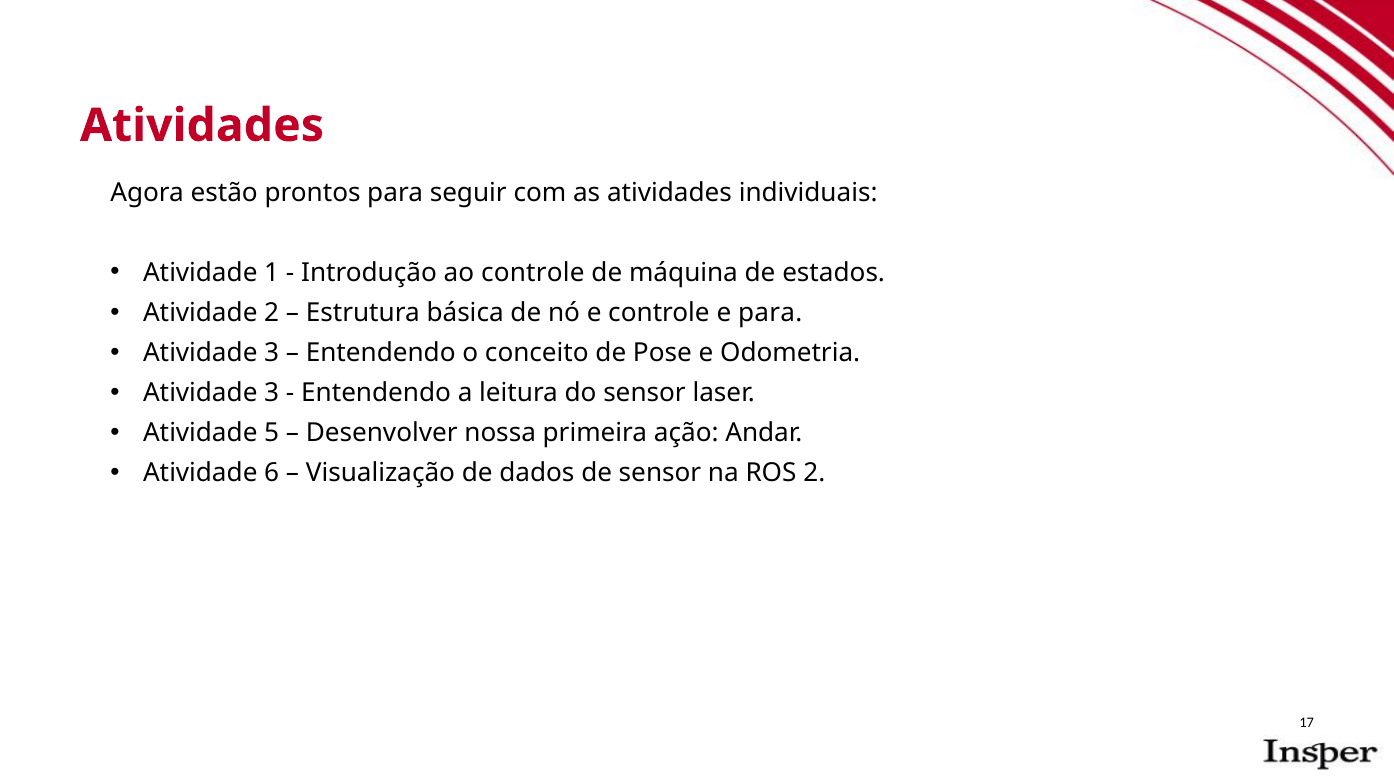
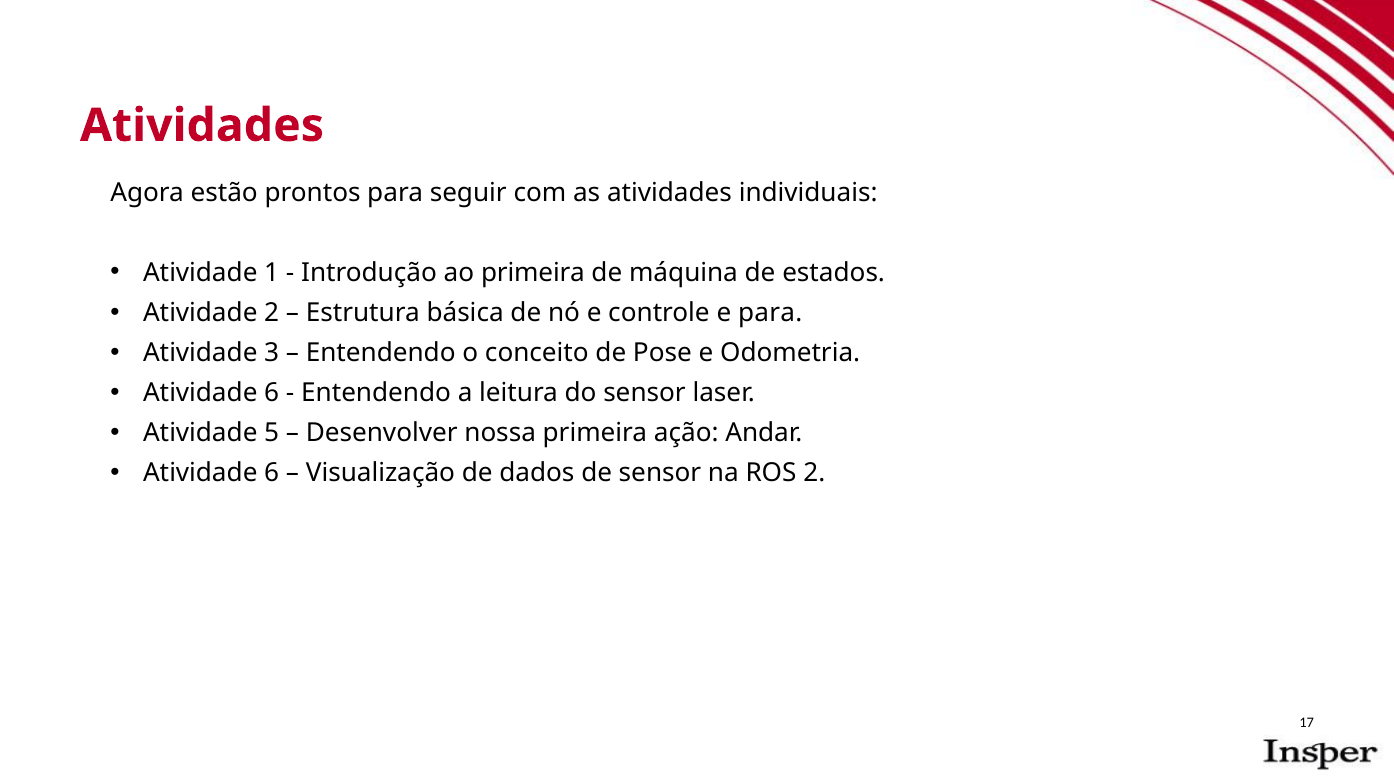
ao controle: controle -> primeira (533, 273)
3: 3 -> 6 (272, 393)
